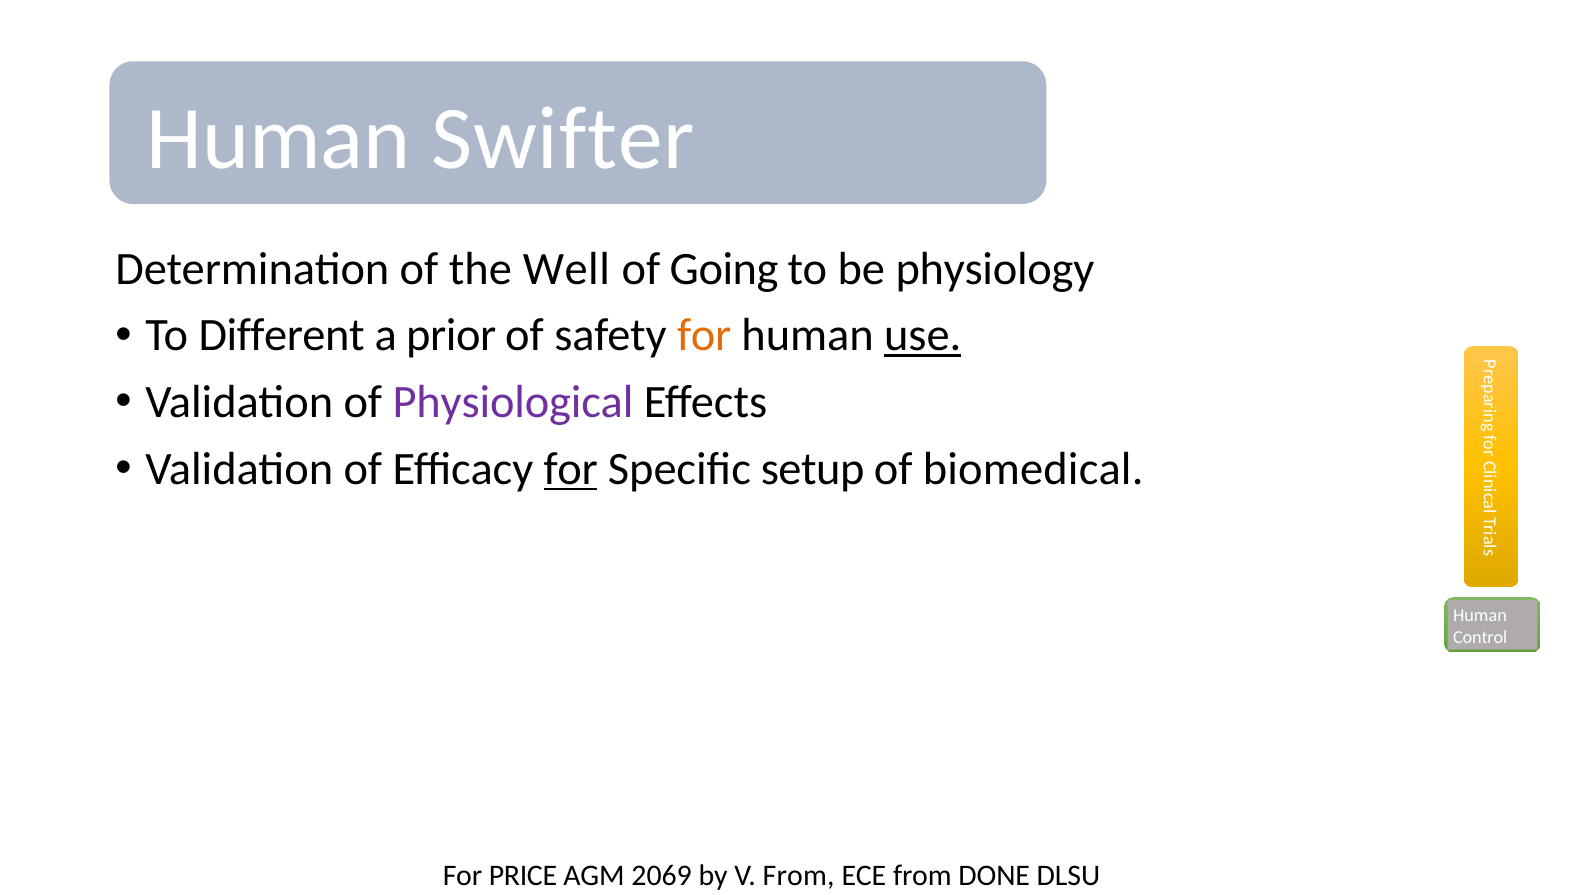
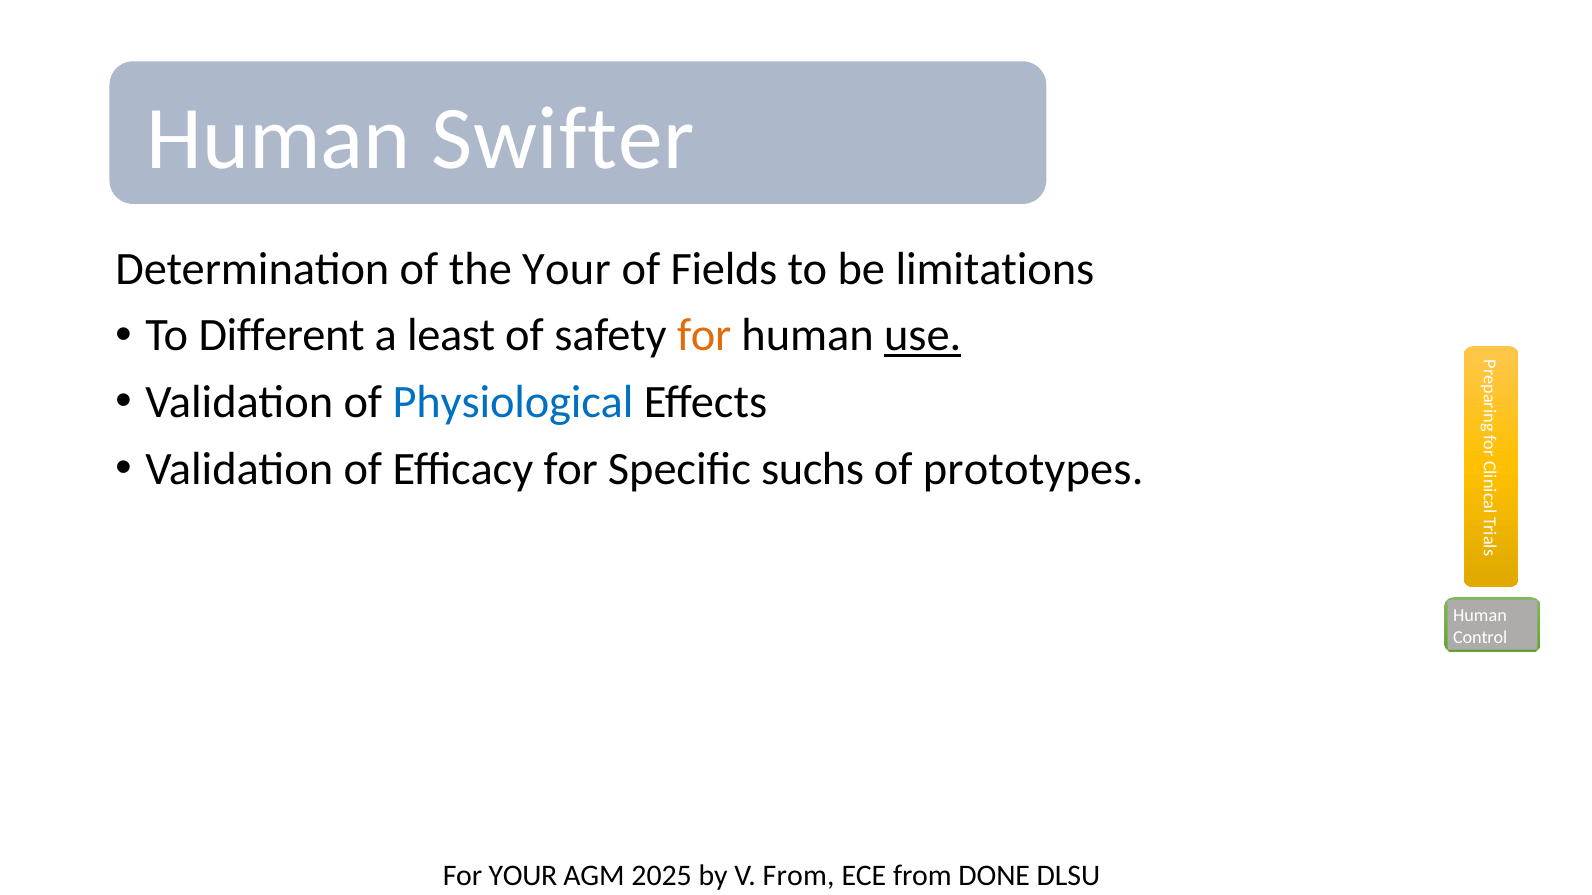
the Well: Well -> Your (566, 269)
Going: Going -> Fields (724, 269)
physiology: physiology -> limitations (995, 269)
prior: prior -> least (451, 336)
Physiological colour: purple -> blue (513, 403)
for underline: present -> none (571, 469)
setup: setup -> suchs (813, 469)
biomedical: biomedical -> prototypes (1033, 469)
For PRICE: PRICE -> YOUR (523, 877)
2069: 2069 -> 2025 (662, 877)
